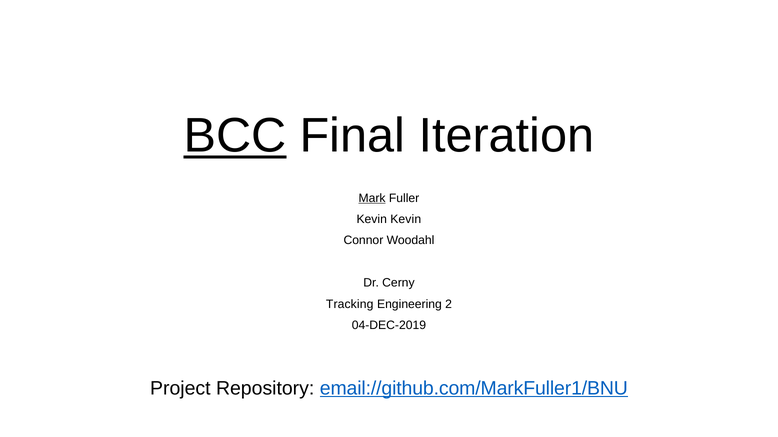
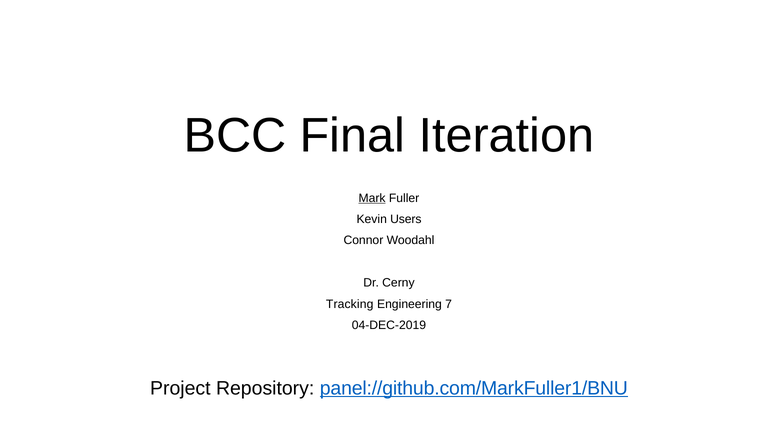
BCC underline: present -> none (235, 136)
Kevin Kevin: Kevin -> Users (406, 220)
2: 2 -> 7 (449, 305)
email://github.com/MarkFuller1/BNU: email://github.com/MarkFuller1/BNU -> panel://github.com/MarkFuller1/BNU (474, 389)
